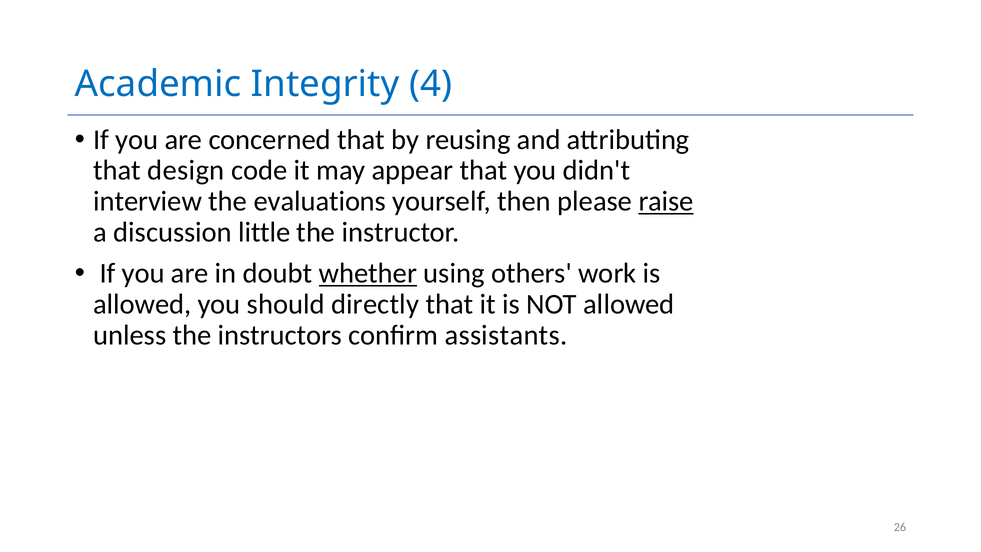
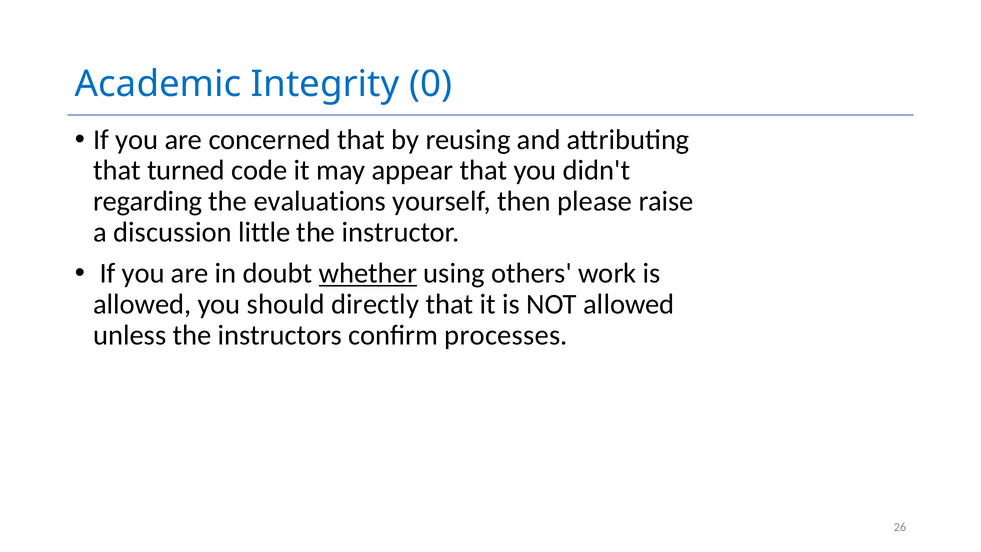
4: 4 -> 0 (431, 84)
design: design -> turned (186, 170)
interview: interview -> regarding (148, 201)
raise underline: present -> none (666, 201)
assistants: assistants -> processes (506, 335)
